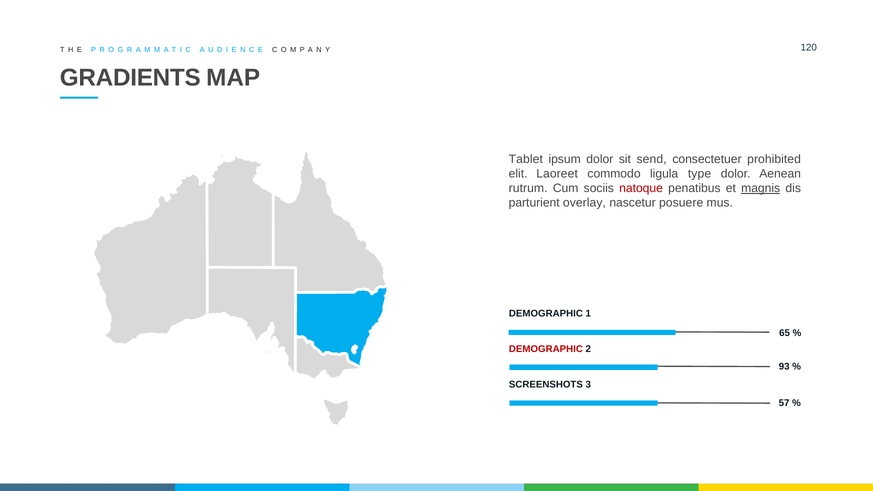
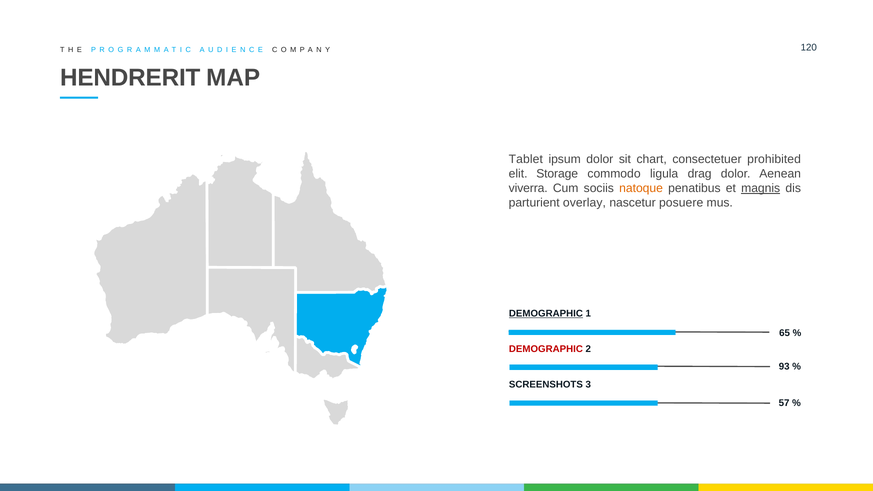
GRADIENTS: GRADIENTS -> HENDRERIT (130, 78)
send: send -> chart (652, 159)
Laoreet: Laoreet -> Storage (557, 174)
type: type -> drag (700, 174)
rutrum: rutrum -> viverra (528, 188)
natoque colour: red -> orange (641, 188)
DEMOGRAPHIC underline: none -> present (546, 314)
